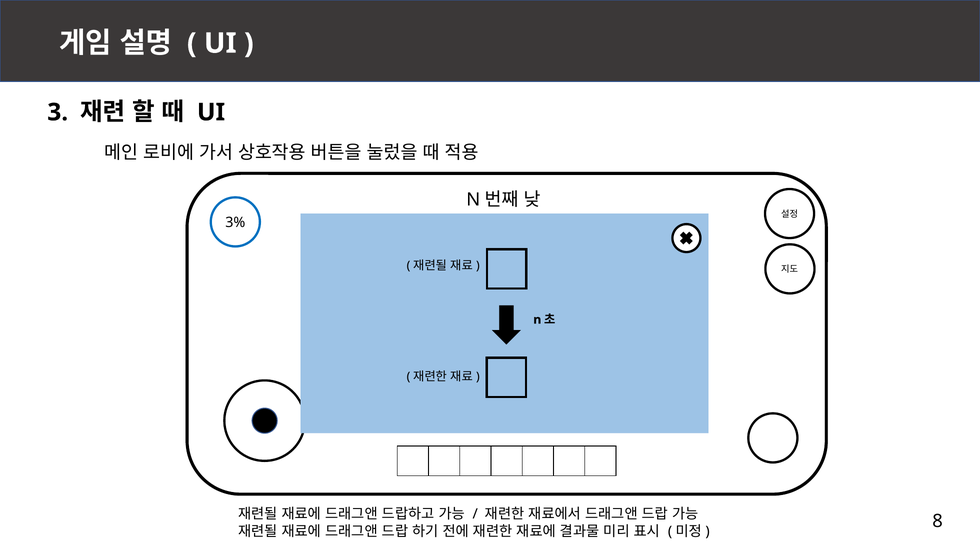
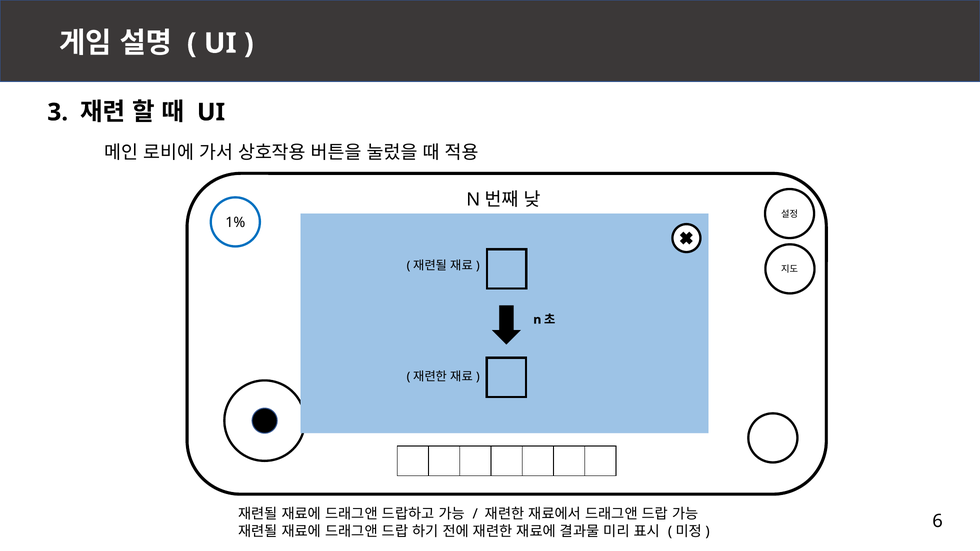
3%: 3% -> 1% (235, 223)
8: 8 -> 6 (938, 521)
